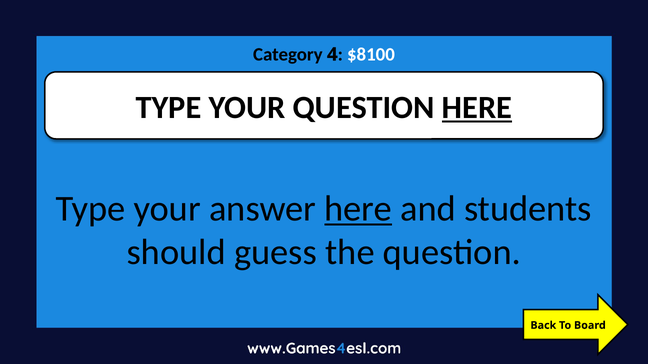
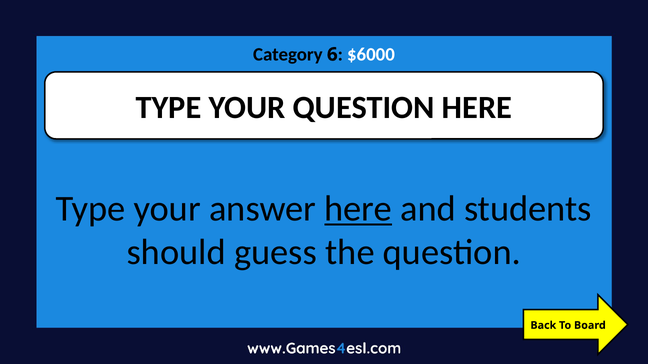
4: 4 -> 6 (332, 55)
$8100: $8100 -> $6000 (371, 55)
HERE underline: present -> none (477, 108)
